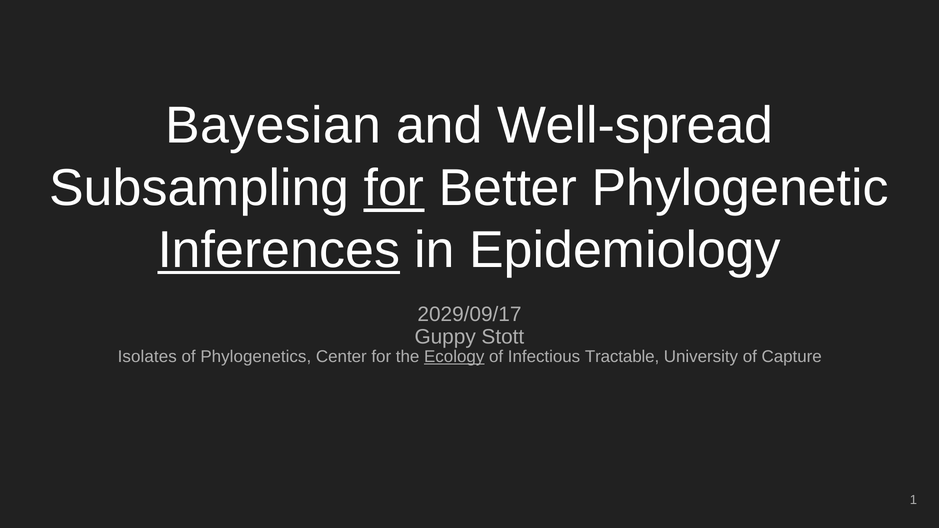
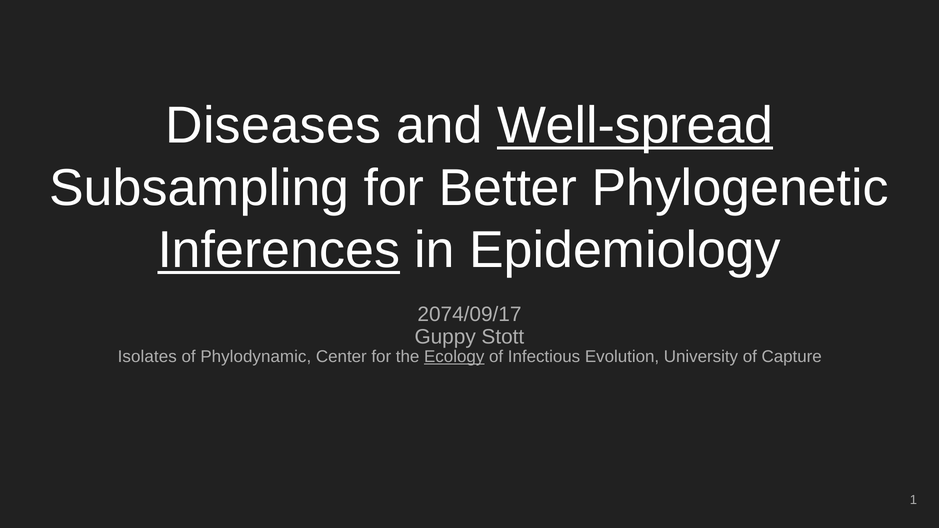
Bayesian: Bayesian -> Diseases (273, 126)
Well-spread underline: none -> present (635, 126)
for underline: present -> none (394, 188)
2029/09/17: 2029/09/17 -> 2074/09/17 (469, 314)
Phylogenetics: Phylogenetics -> Phylodynamic (256, 357)
Tractable: Tractable -> Evolution (622, 357)
